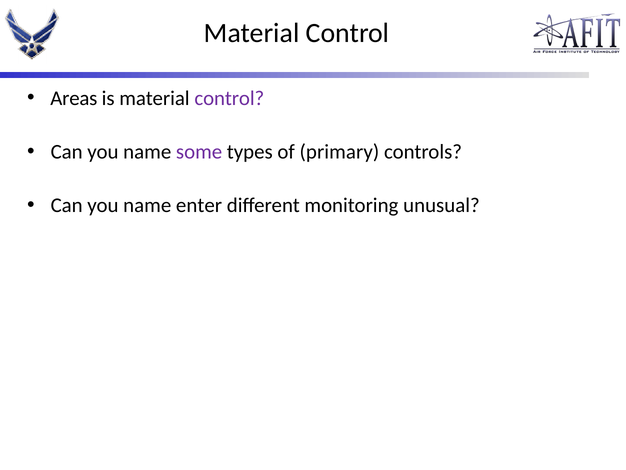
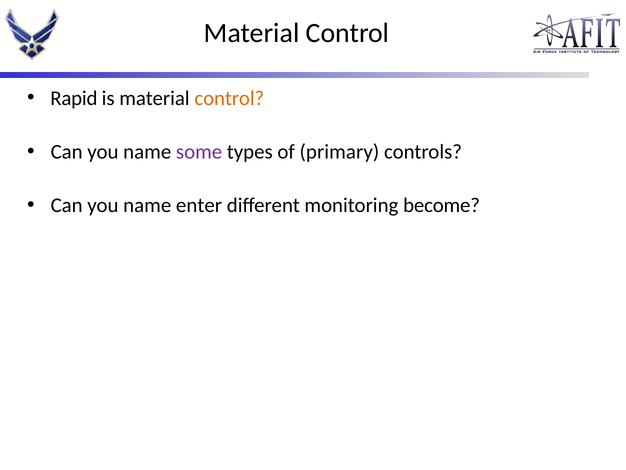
Areas: Areas -> Rapid (74, 98)
control colour: purple -> orange (229, 98)
unusual: unusual -> become (442, 205)
